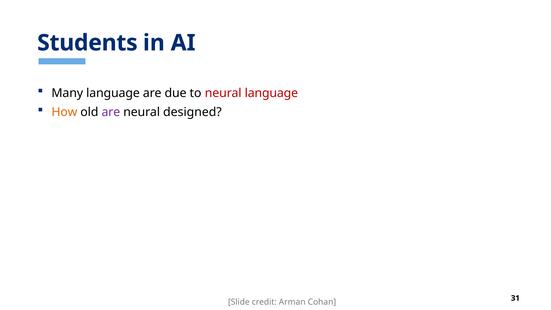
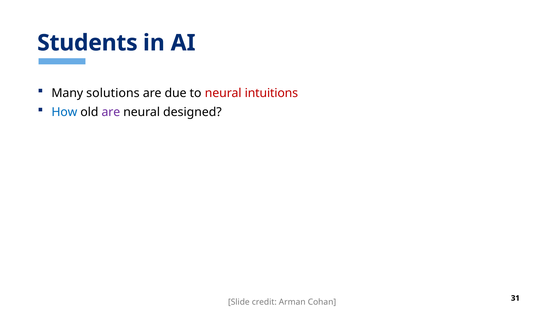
Many language: language -> solutions (113, 93)
neural language: language -> intuitions (271, 93)
How colour: orange -> blue (64, 112)
